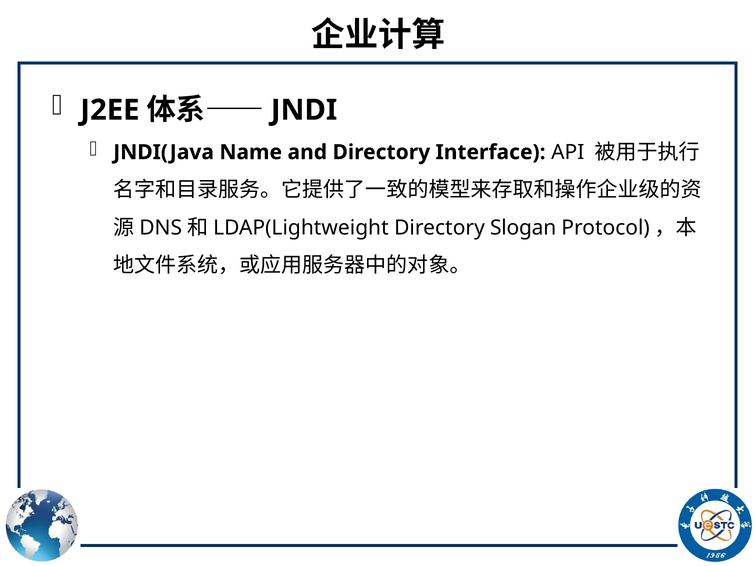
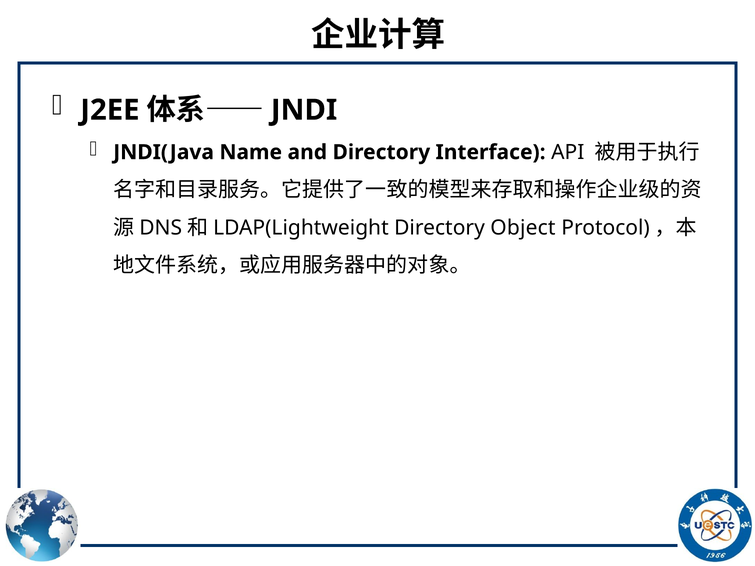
Slogan: Slogan -> Object (523, 228)
